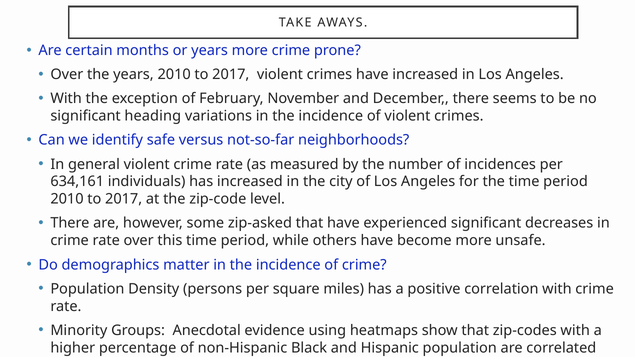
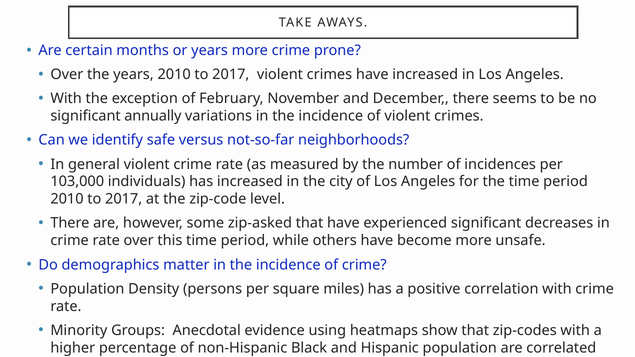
heading: heading -> annually (153, 116)
634,161: 634,161 -> 103,000 (77, 182)
